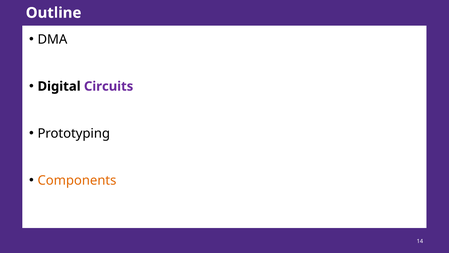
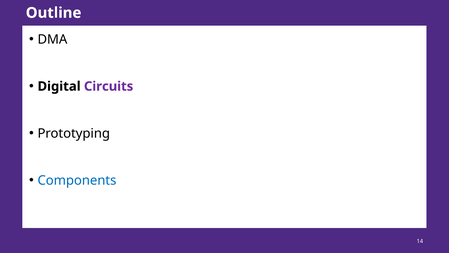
Components colour: orange -> blue (77, 180)
